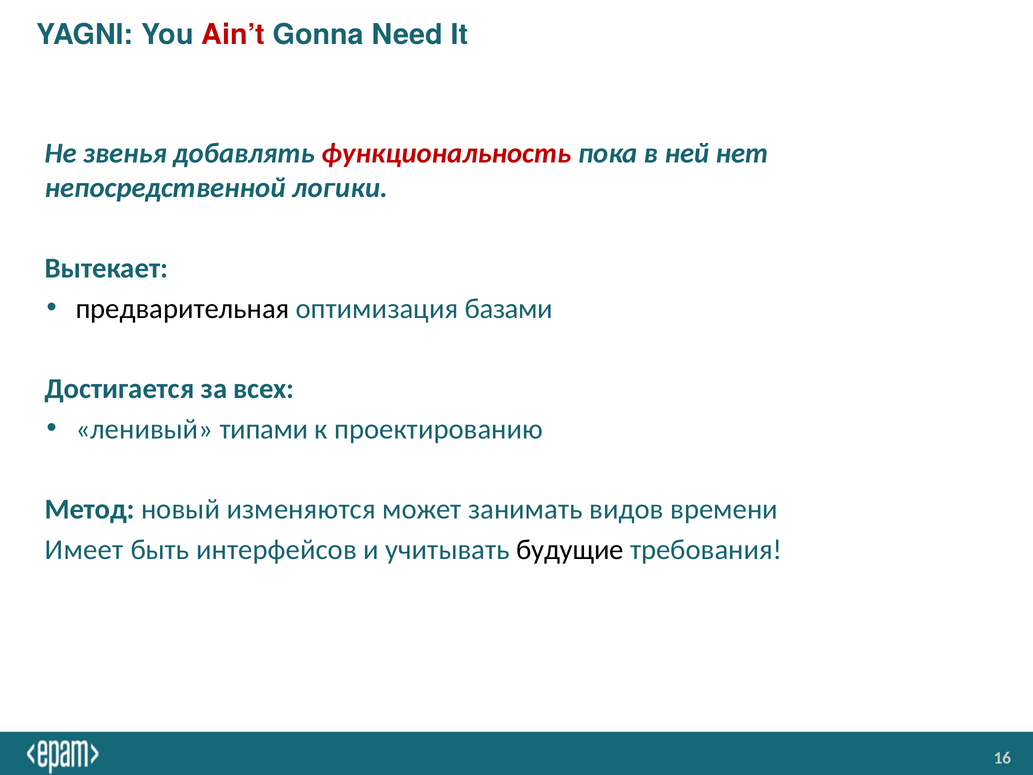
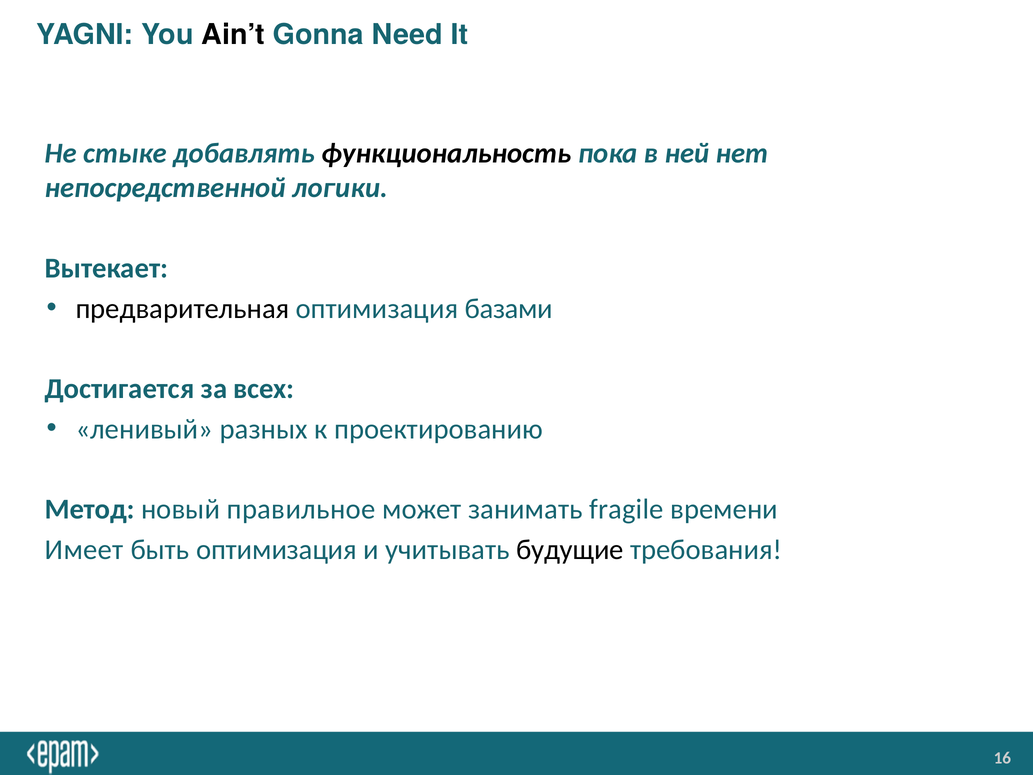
Ain’t colour: red -> black (233, 35)
звенья: звенья -> стыке (125, 153)
функциональность colour: red -> black (446, 153)
типами: типами -> разных (264, 429)
изменяются: изменяются -> правильное (301, 509)
видов: видов -> fragile (626, 509)
быть интерфейсов: интерфейсов -> оптимизация (277, 550)
